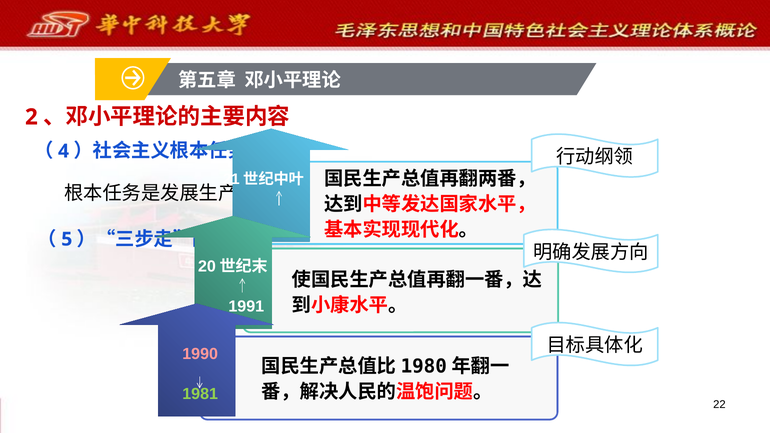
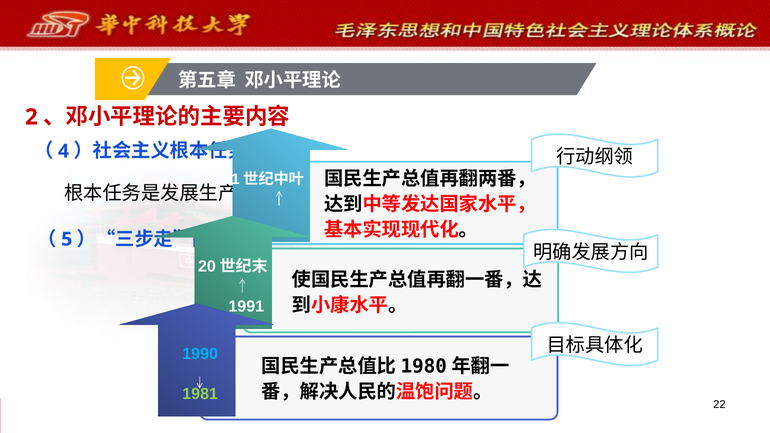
1990 colour: pink -> light blue (200, 354)
